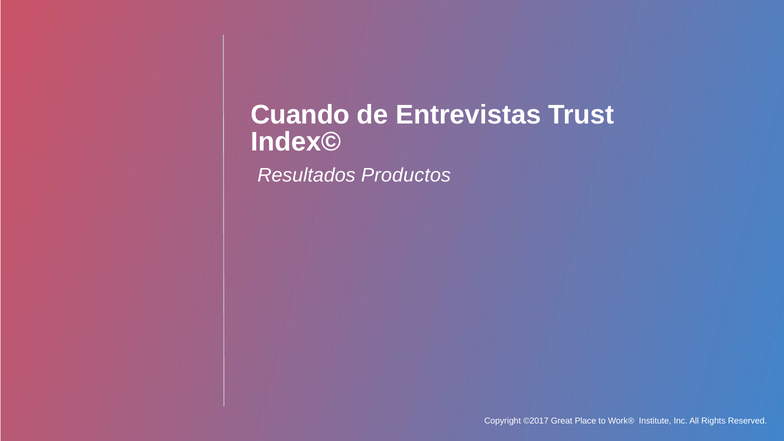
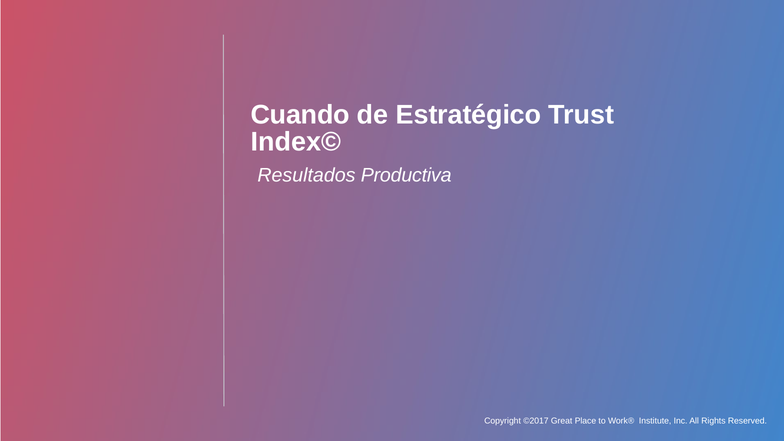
Entrevistas: Entrevistas -> Estratégico (469, 115)
Productos: Productos -> Productiva (406, 175)
